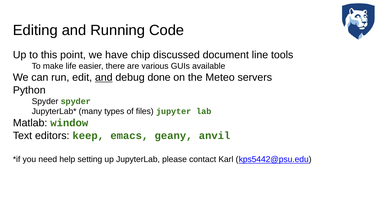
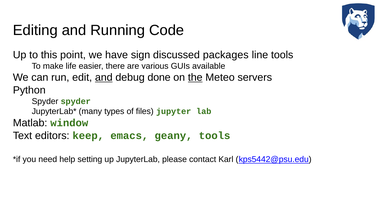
chip: chip -> sign (141, 55)
document: document -> packages (226, 55)
the underline: none -> present (195, 77)
geany anvil: anvil -> tools (215, 135)
